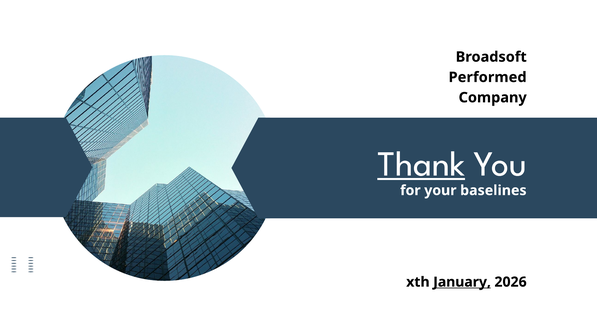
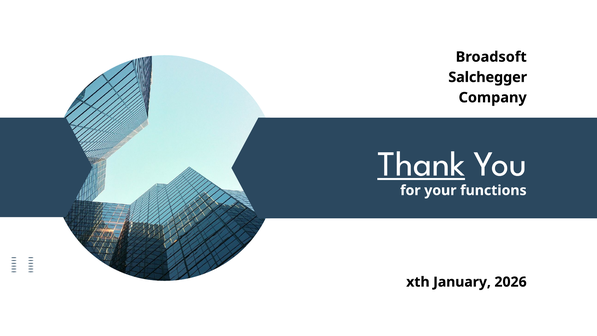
Performed: Performed -> Salchegger (488, 77)
baselines: baselines -> functions (493, 190)
January underline: present -> none (462, 282)
